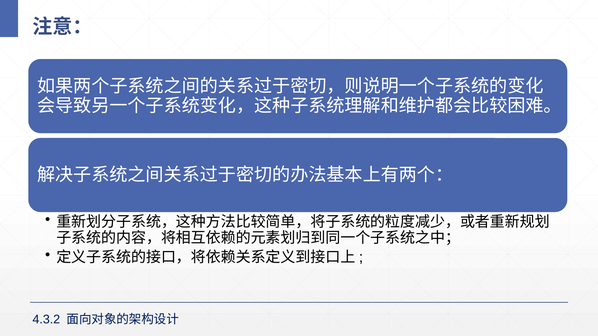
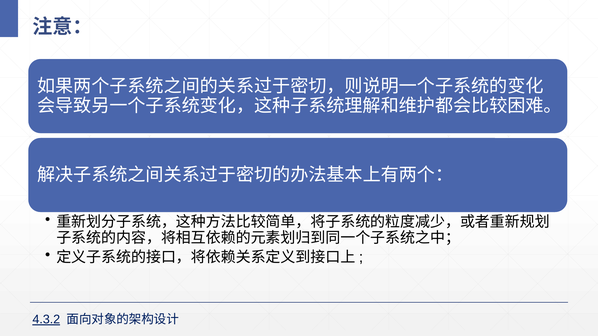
4.3.2 underline: none -> present (46, 320)
